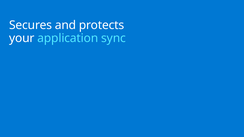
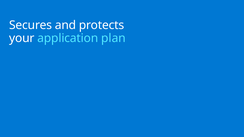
sync: sync -> plan (113, 38)
